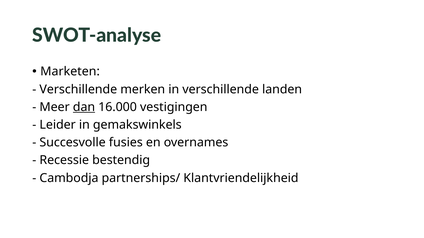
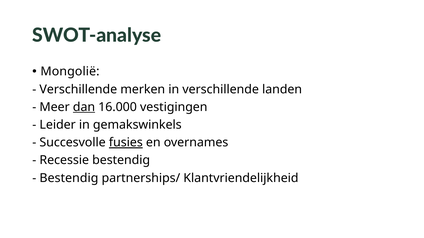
Marketen: Marketen -> Mongolië (70, 72)
fusies underline: none -> present (126, 143)
Cambodja: Cambodja -> Bestendig (69, 178)
